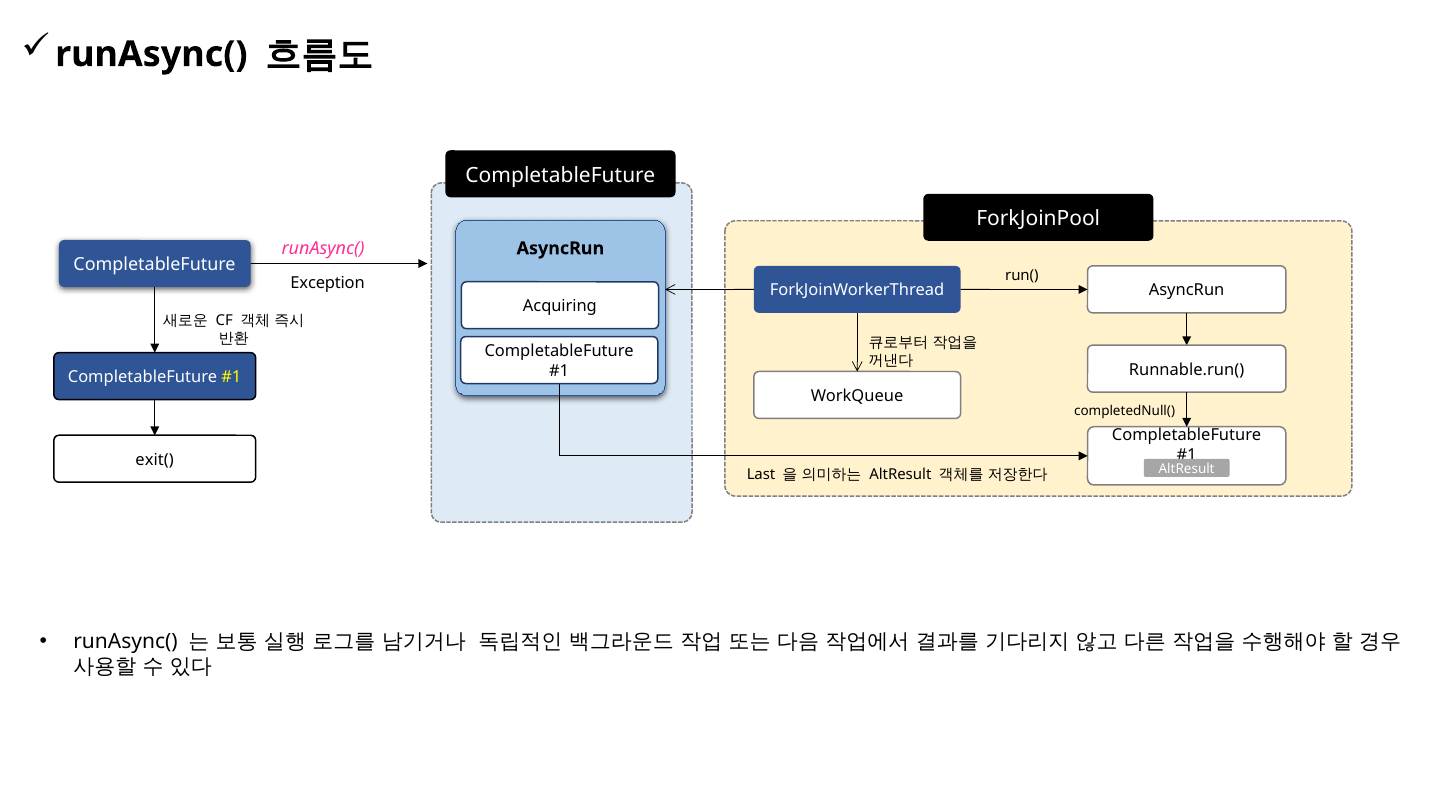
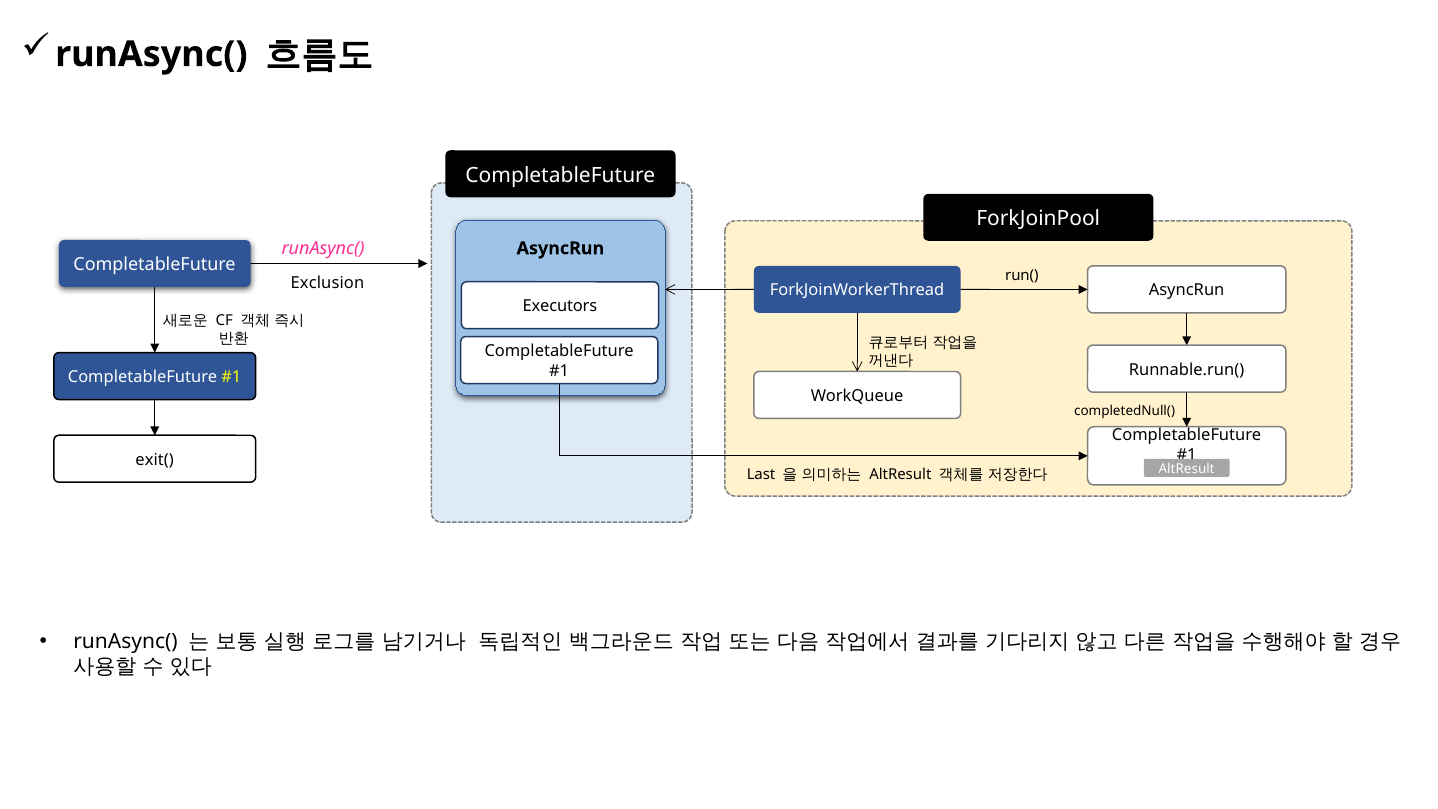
Exception: Exception -> Exclusion (327, 283)
Acquiring: Acquiring -> Executors (560, 306)
